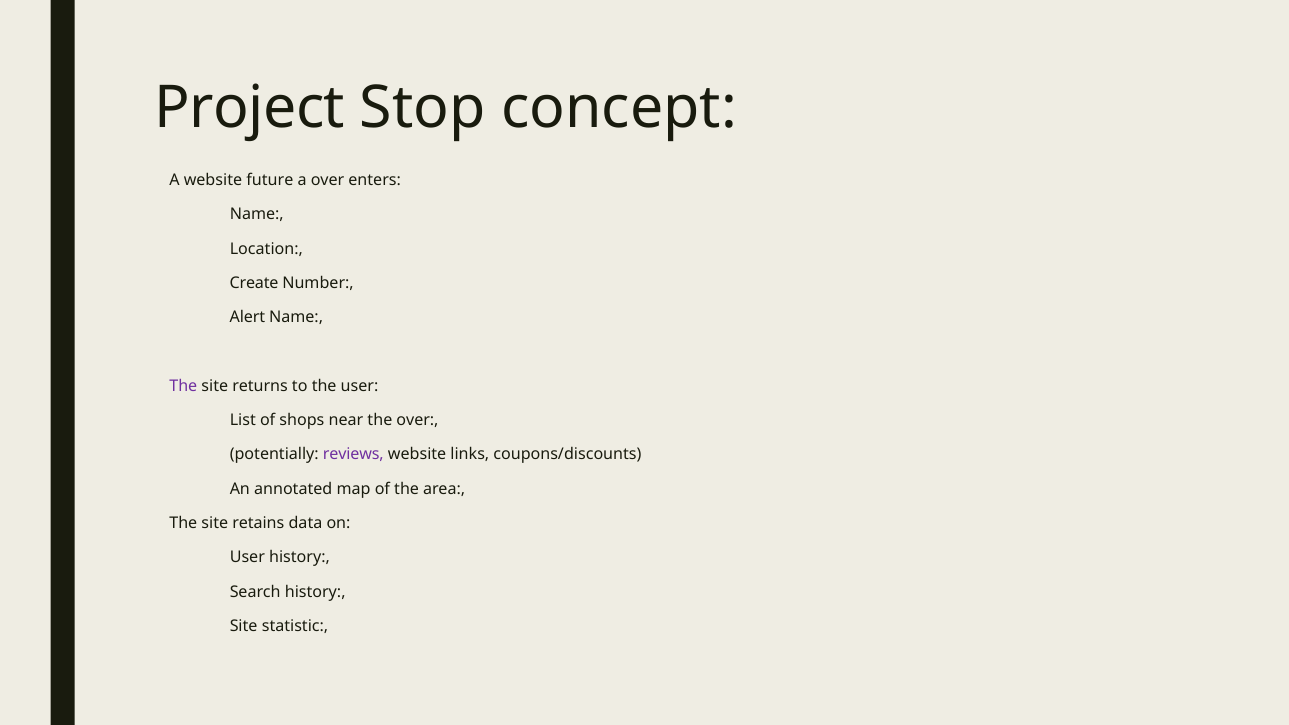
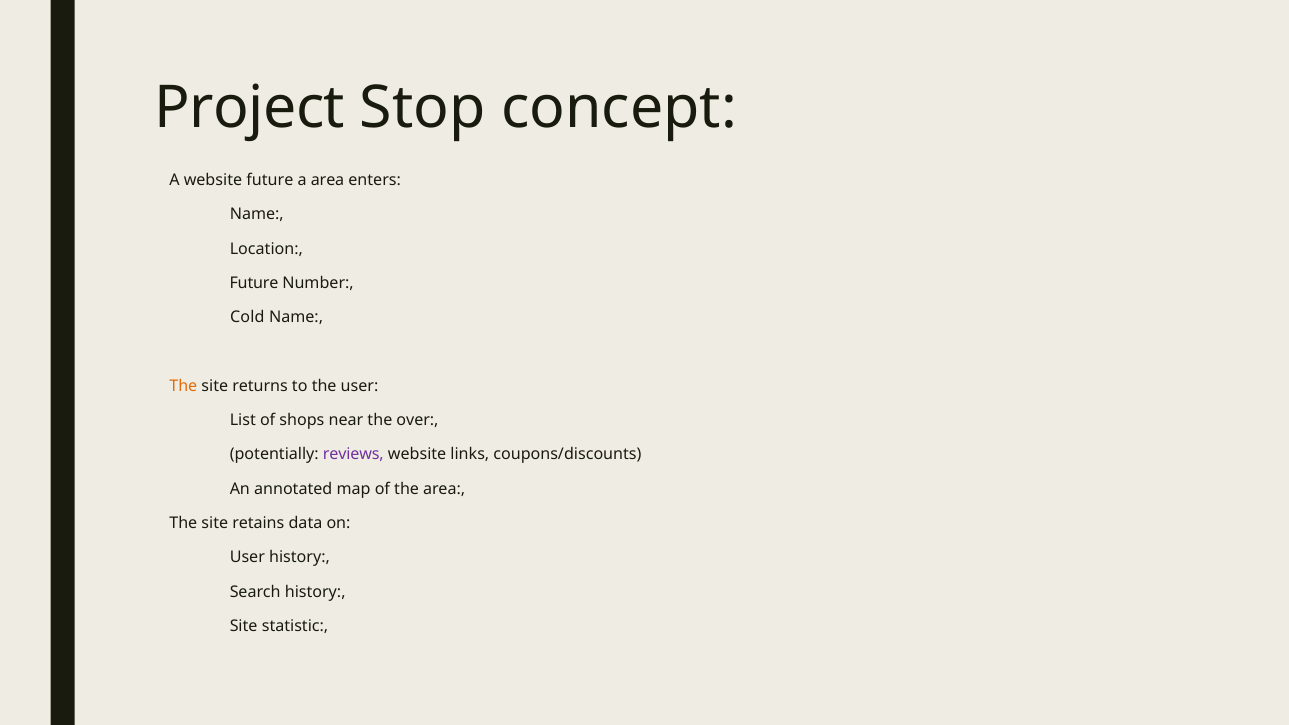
a over: over -> area (328, 180)
Create: Create -> Future (254, 283)
Alert: Alert -> Cold (247, 317)
The colour: purple -> orange (183, 386)
